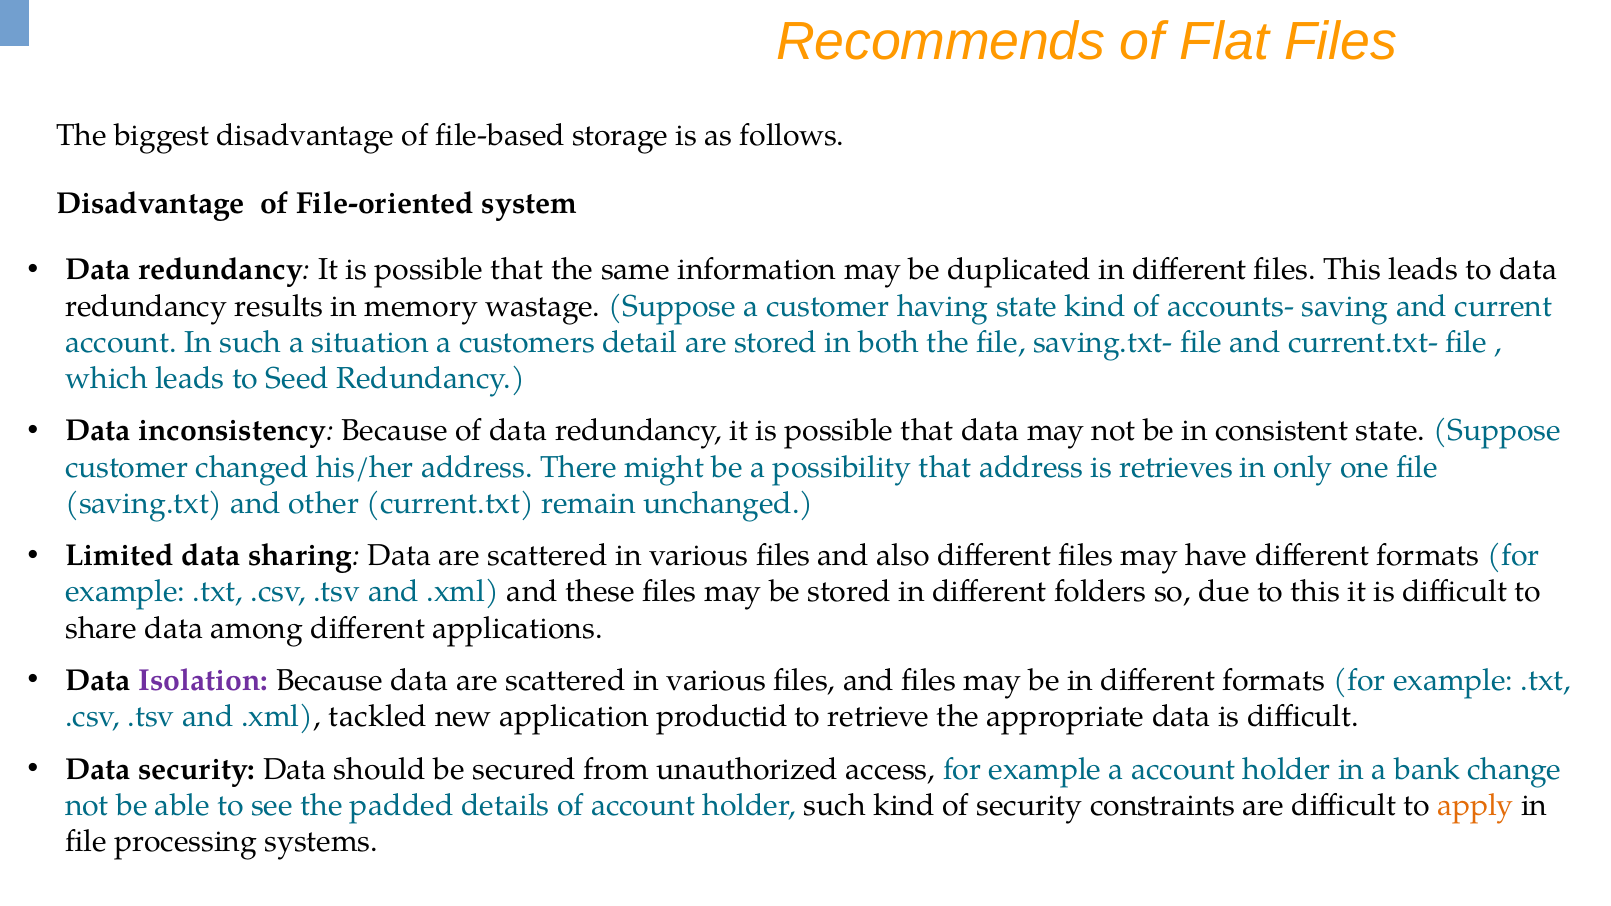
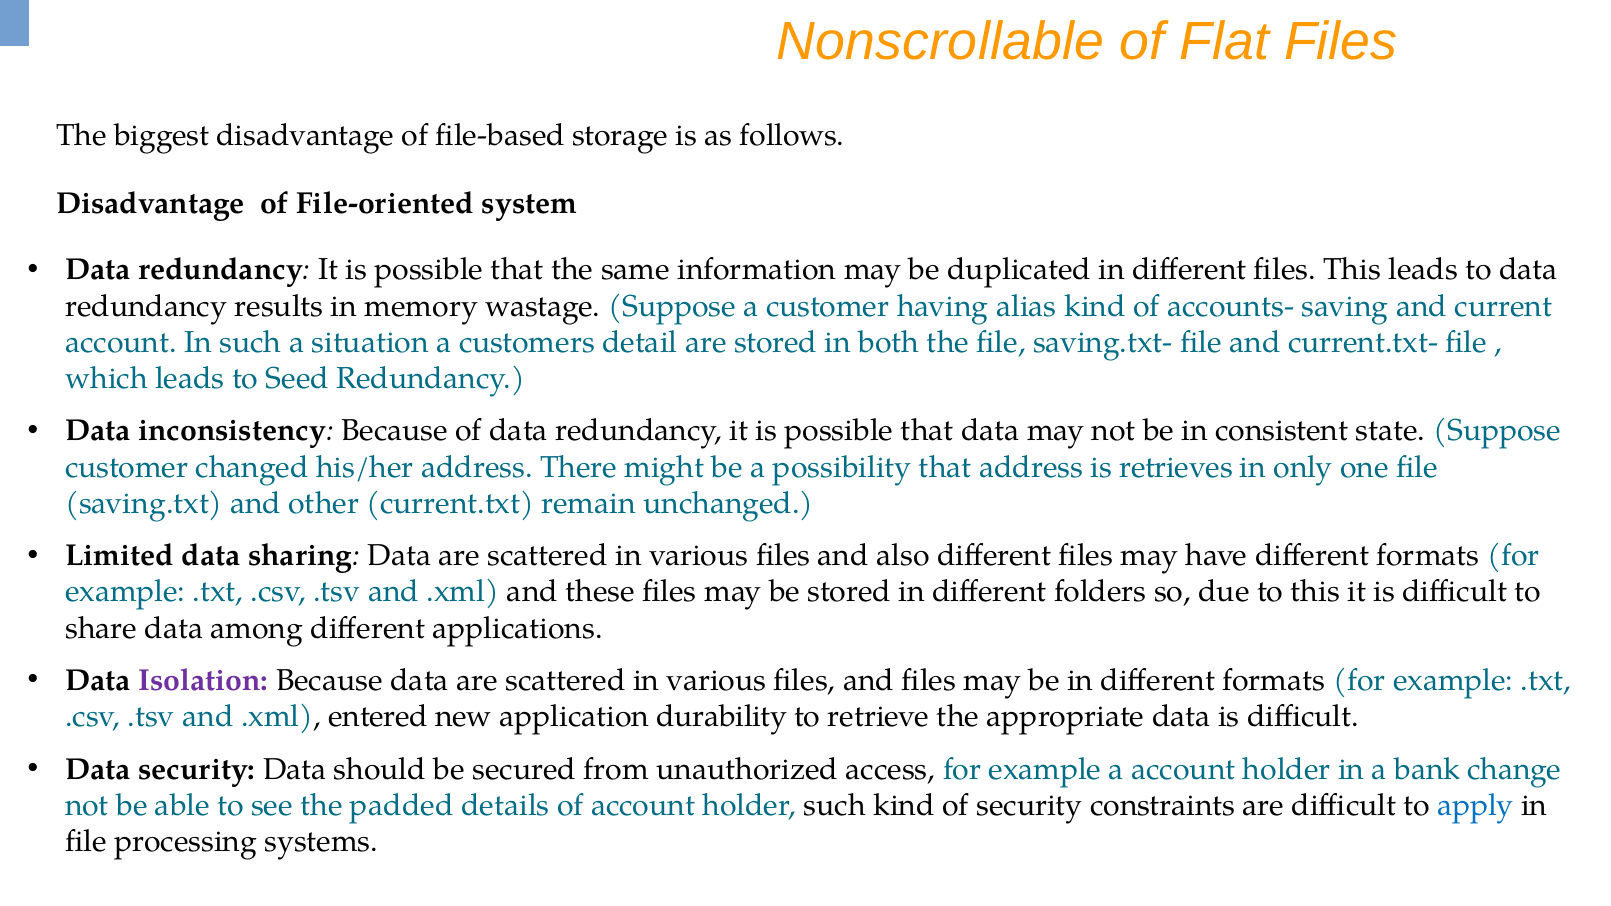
Recommends: Recommends -> Nonscrollable (941, 42)
having state: state -> alias (1026, 306)
tackled: tackled -> entered (378, 717)
productid: productid -> durability (722, 717)
apply colour: orange -> blue (1476, 805)
